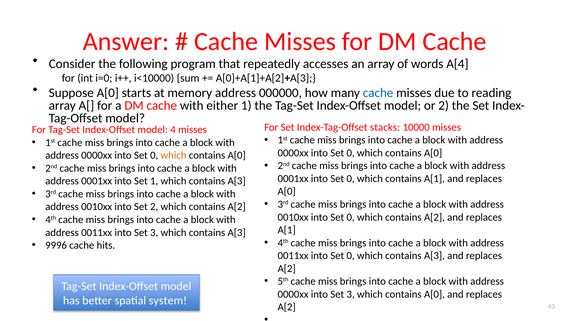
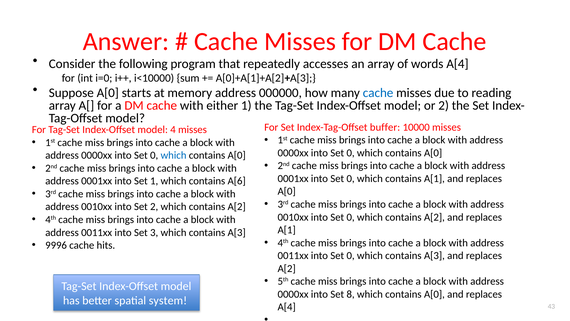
stacks: stacks -> buffer (385, 127)
which colour: orange -> blue (174, 155)
1 which contains A[3: A[3 -> A[6 (237, 181)
0000xx into Set 3: 3 -> 8 (351, 294)
A[2: A[2 -> A[4 (287, 307)
